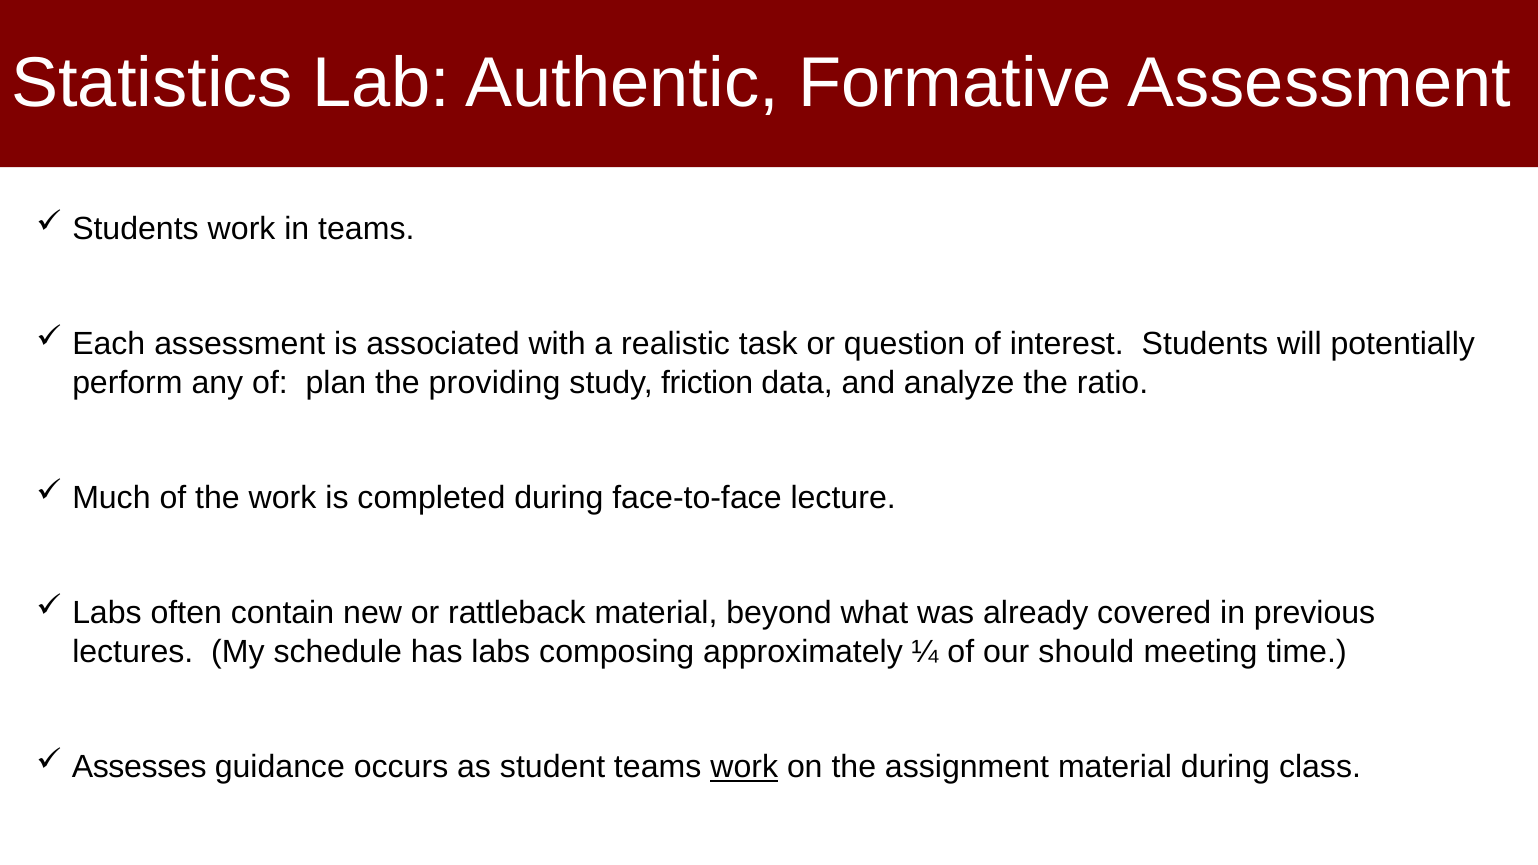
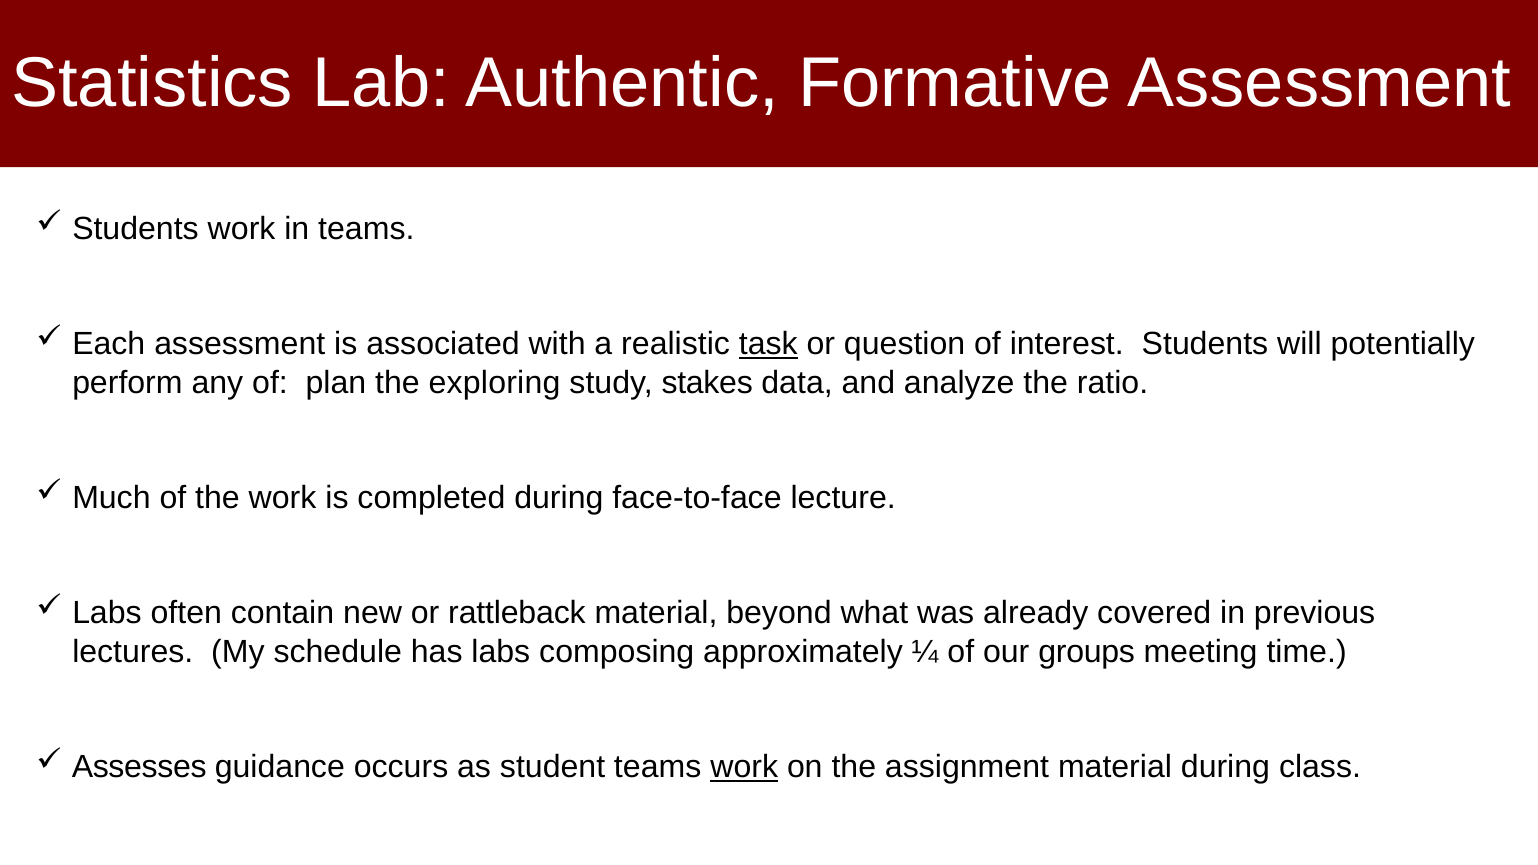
task underline: none -> present (768, 344)
providing: providing -> exploring (495, 383)
friction: friction -> stakes (707, 383)
should: should -> groups (1087, 652)
